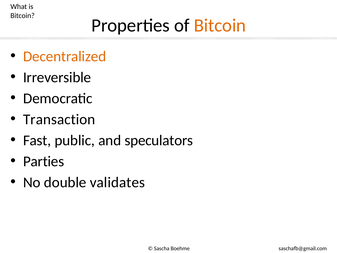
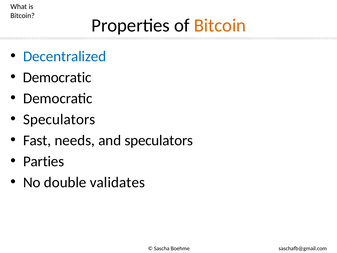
Decentralized colour: orange -> blue (65, 56)
Irreversible: Irreversible -> Democratic (57, 77)
Transaction: Transaction -> Speculators (59, 119)
public: public -> needs (75, 140)
